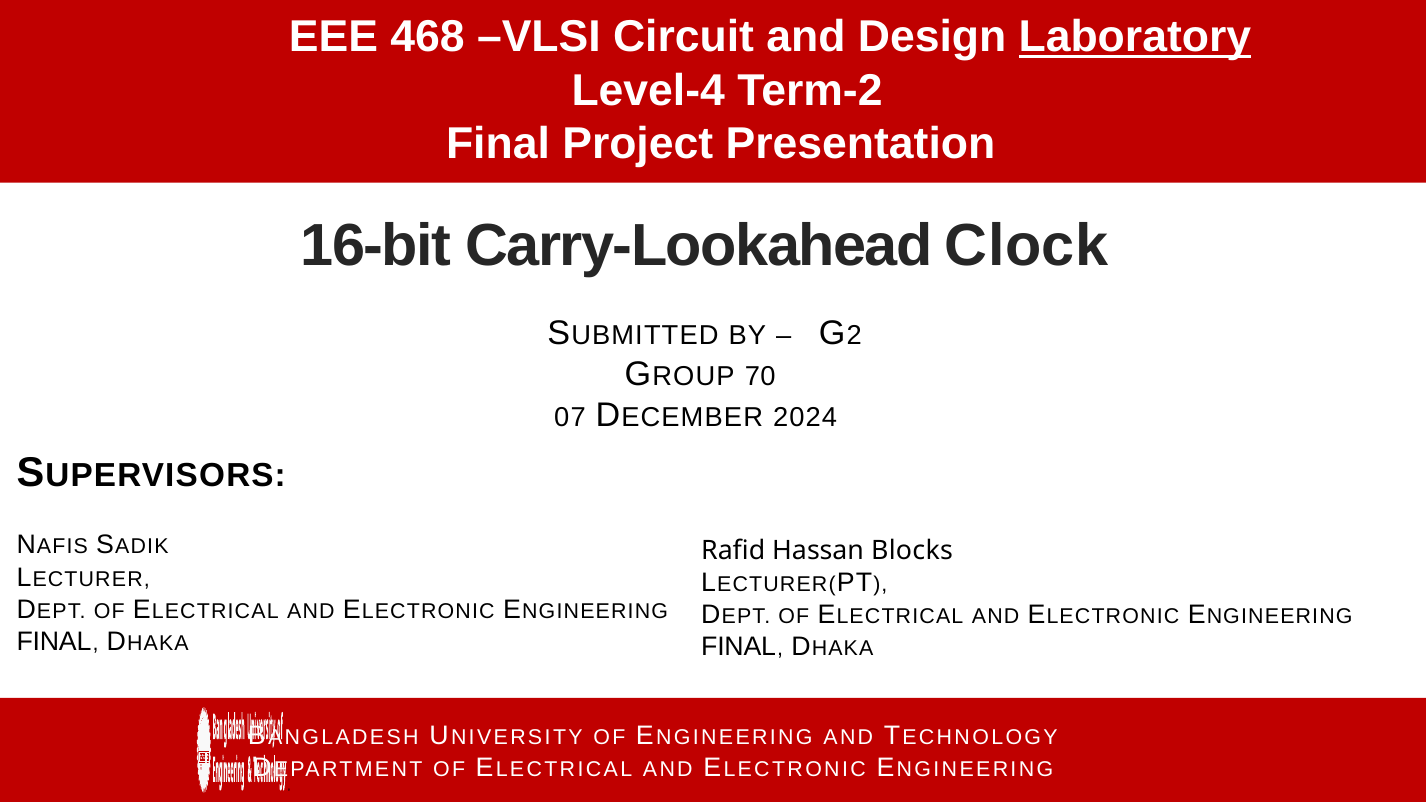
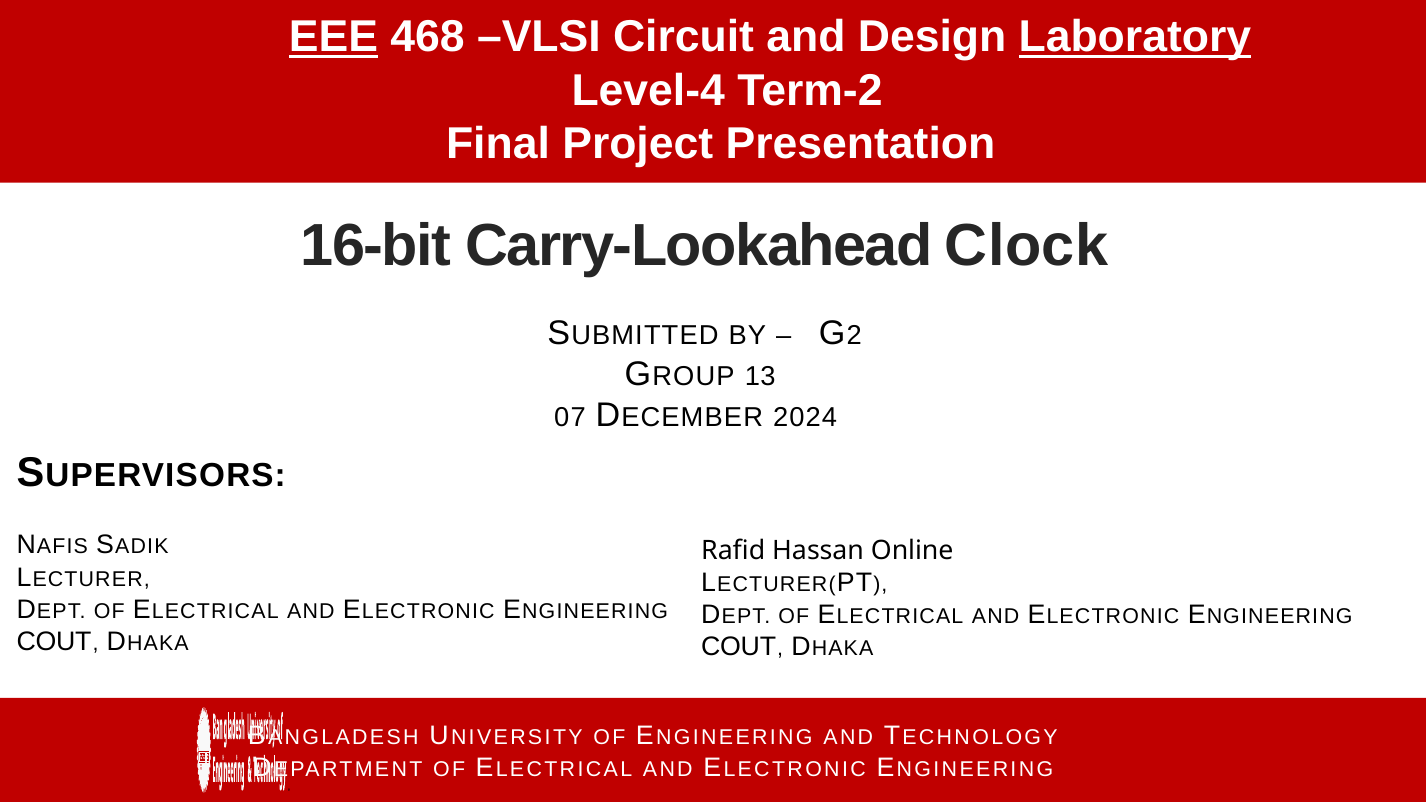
EEE underline: none -> present (333, 37)
70: 70 -> 13 (760, 376)
Blocks: Blocks -> Online (912, 551)
FINAL: FINAL -> COUT (54, 642)
FINAL: FINAL -> COUT (739, 647)
